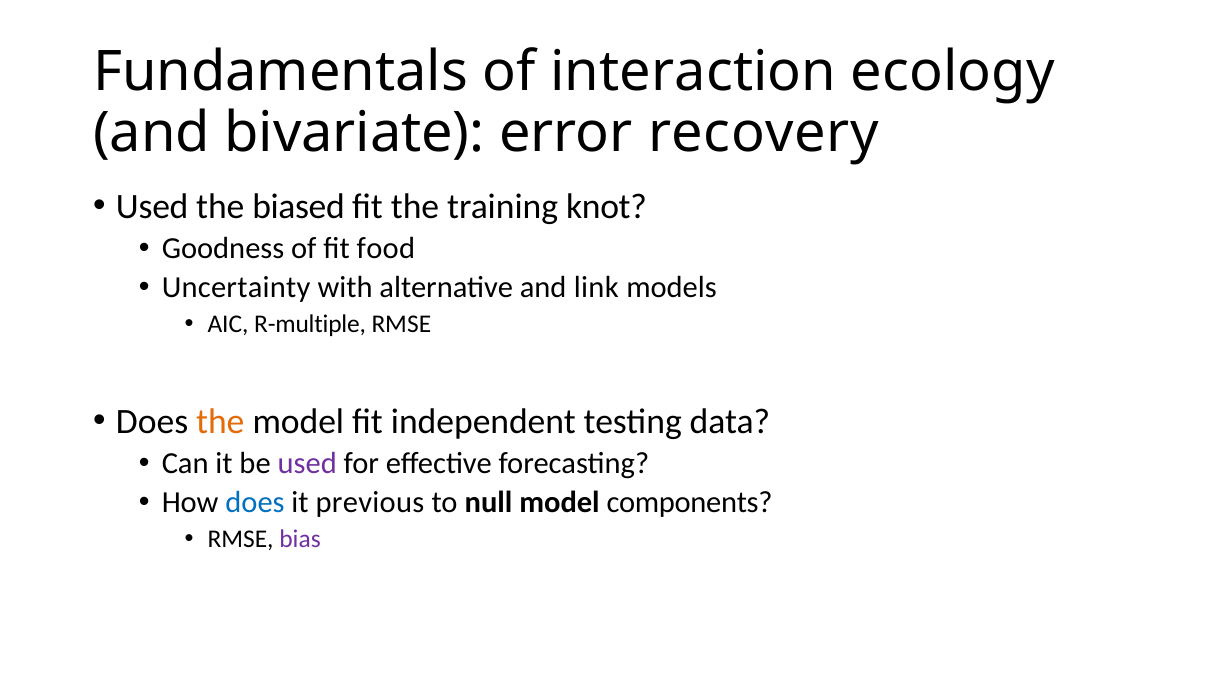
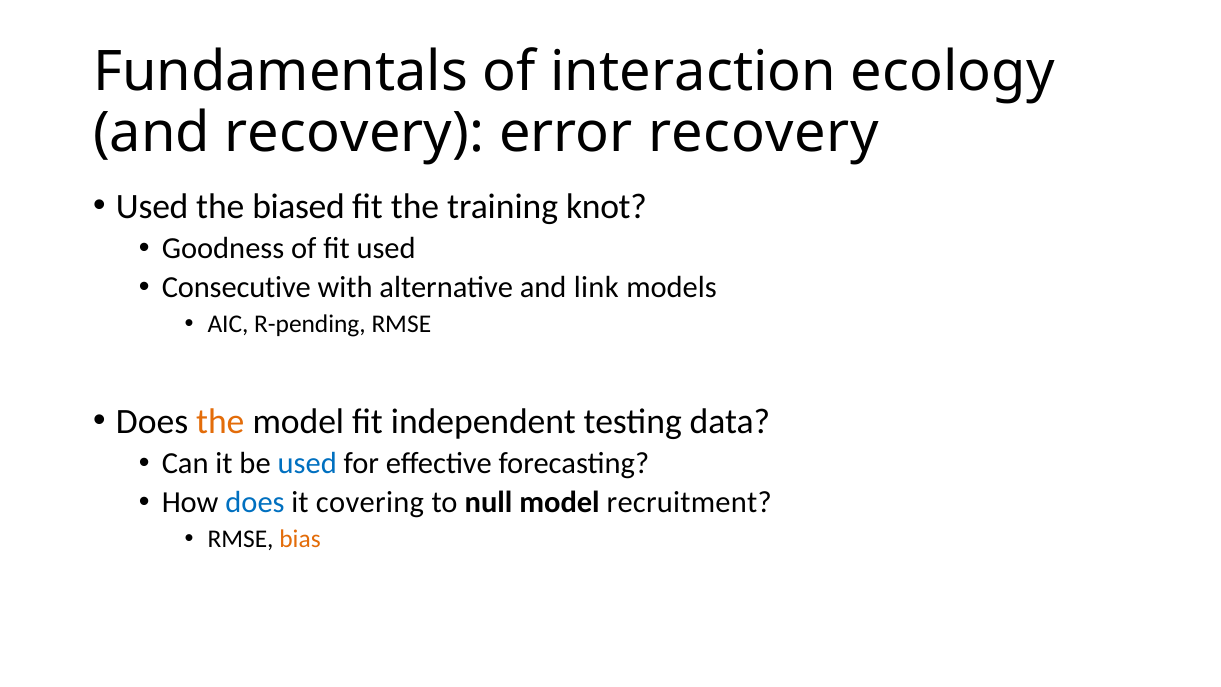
and bivariate: bivariate -> recovery (355, 133)
fit food: food -> used (386, 249)
Uncertainty: Uncertainty -> Consecutive (236, 288)
R-multiple: R-multiple -> R-pending (310, 324)
used colour: purple -> blue (307, 463)
previous: previous -> covering (370, 503)
components: components -> recruitment (689, 503)
bias colour: purple -> orange (300, 539)
